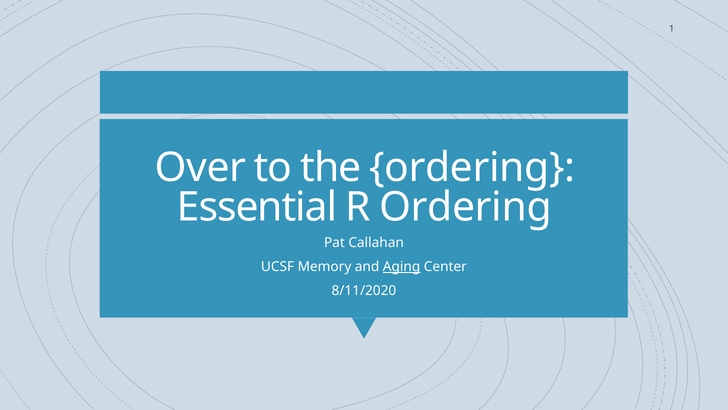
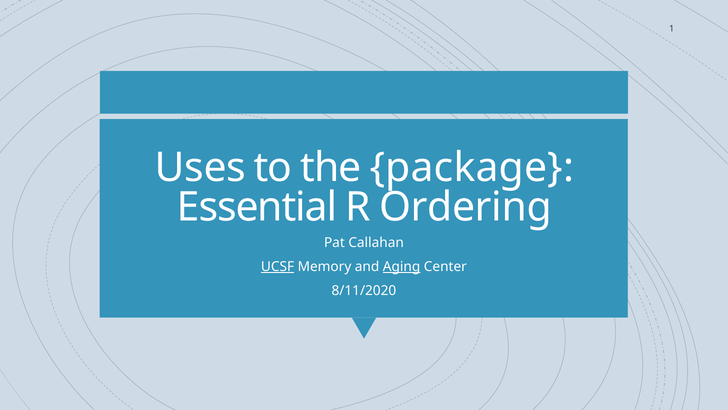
Over: Over -> Uses (200, 168)
the ordering: ordering -> package (472, 168)
UCSF underline: none -> present (278, 266)
